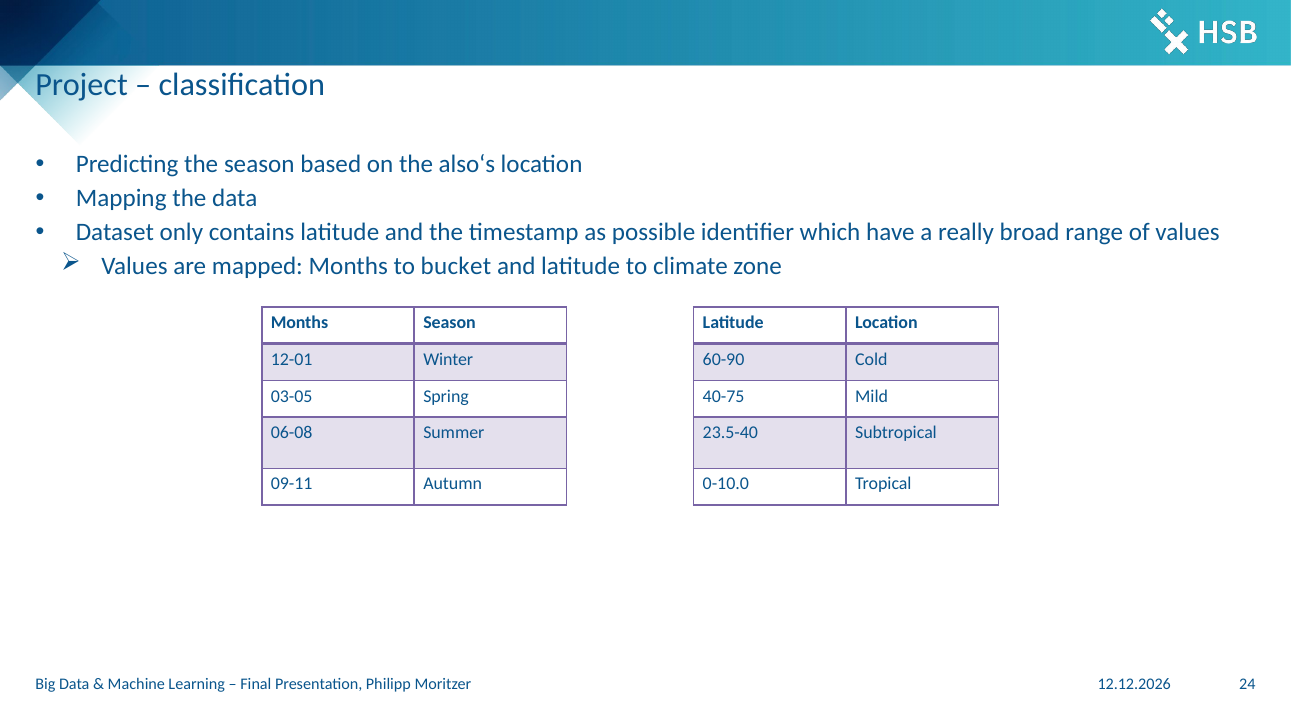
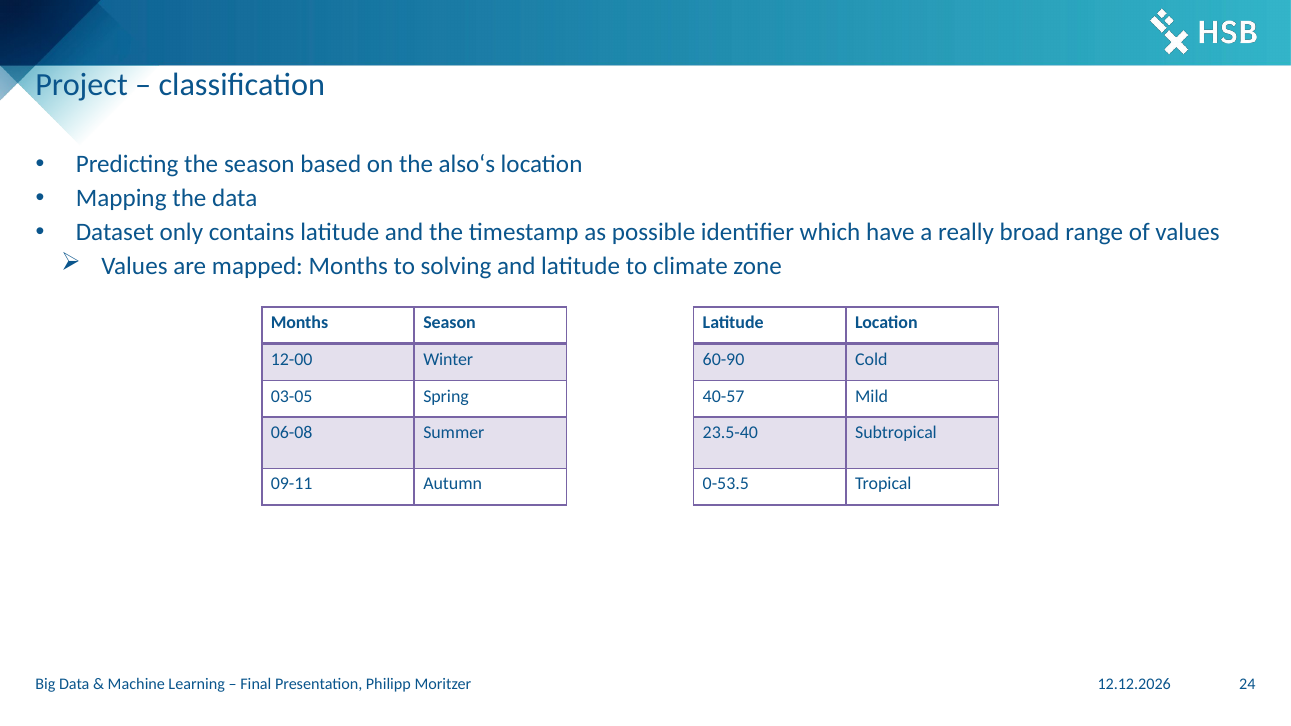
bucket: bucket -> solving (456, 266)
12-01: 12-01 -> 12-00 (292, 360)
40-75: 40-75 -> 40-57 (724, 396)
0-10.0: 0-10.0 -> 0-53.5 (726, 484)
